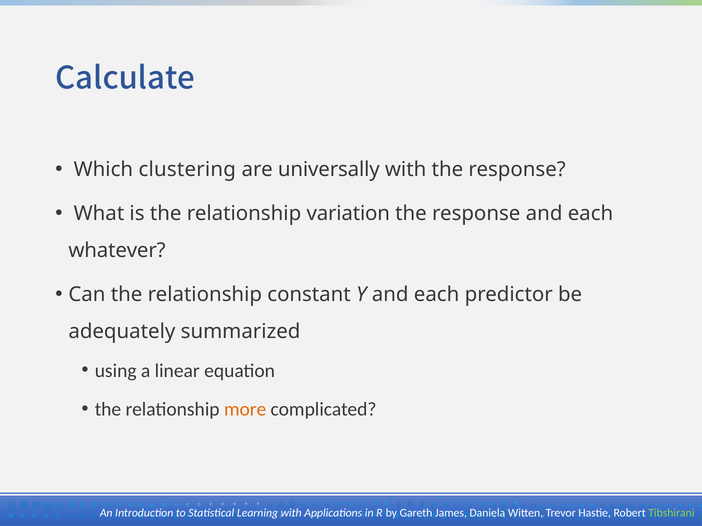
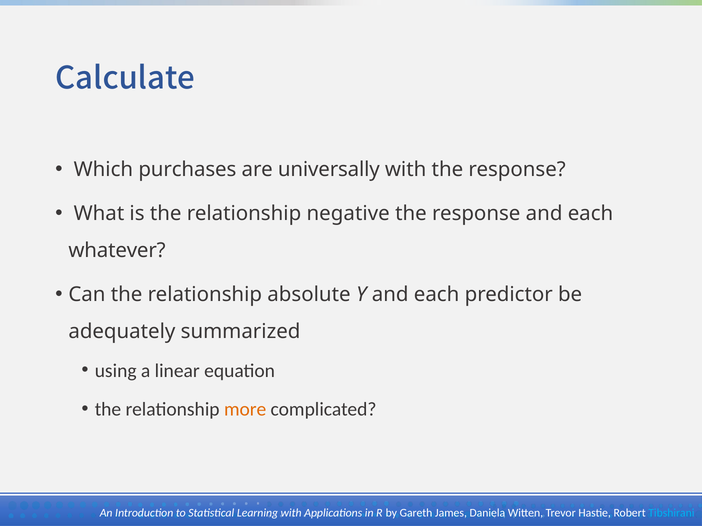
clustering: clustering -> purchases (187, 170)
variation: variation -> negative (348, 214)
constant: constant -> absolute (309, 295)
Tibshirani colour: light green -> light blue (671, 513)
